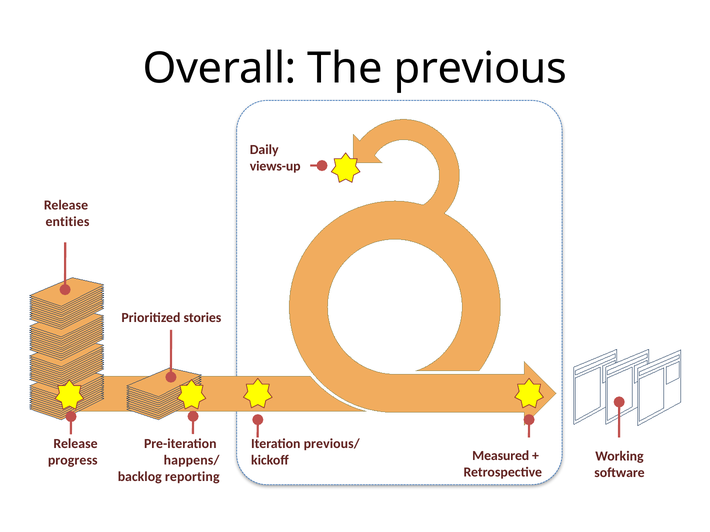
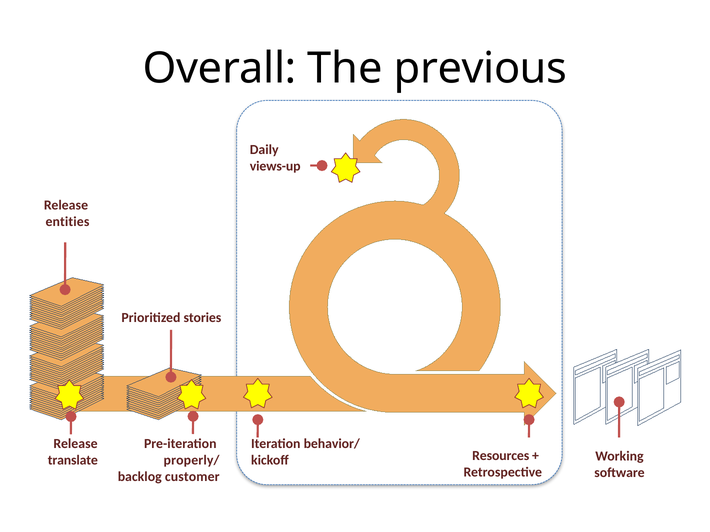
previous/: previous/ -> behavior/ (332, 444)
happens/: happens/ -> properly/ (192, 460)
progress: progress -> translate (73, 461)
Measured: Measured -> Resources (501, 456)
reporting: reporting -> customer (192, 477)
